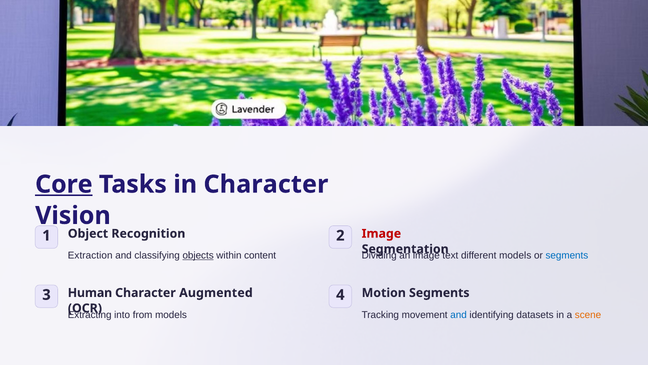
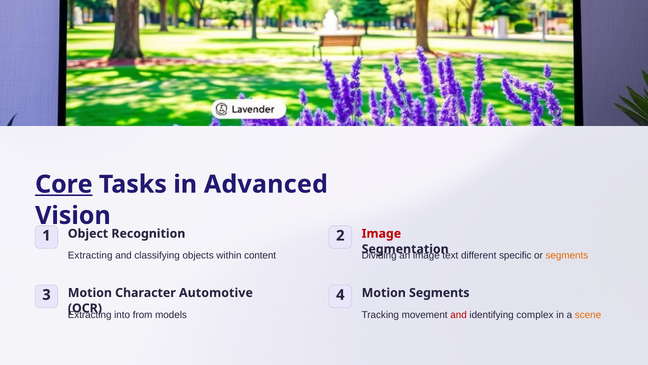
in Character: Character -> Advanced (266, 184)
Extraction: Extraction -> Extracting (90, 255)
objects underline: present -> none (198, 255)
different models: models -> specific (515, 255)
segments colour: blue -> orange (567, 255)
3 Human: Human -> Motion (90, 292)
Augmented: Augmented -> Automotive (216, 292)
and colour: blue -> red (459, 314)
datasets: datasets -> complex (535, 314)
